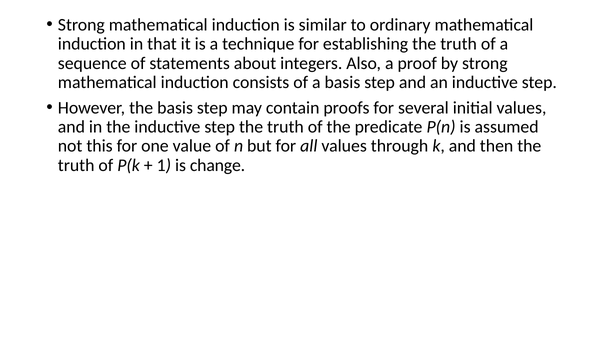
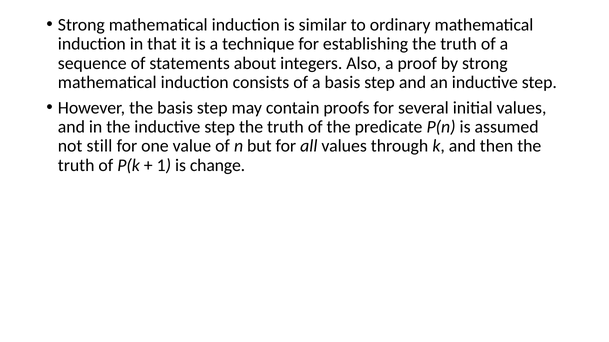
this: this -> still (99, 146)
